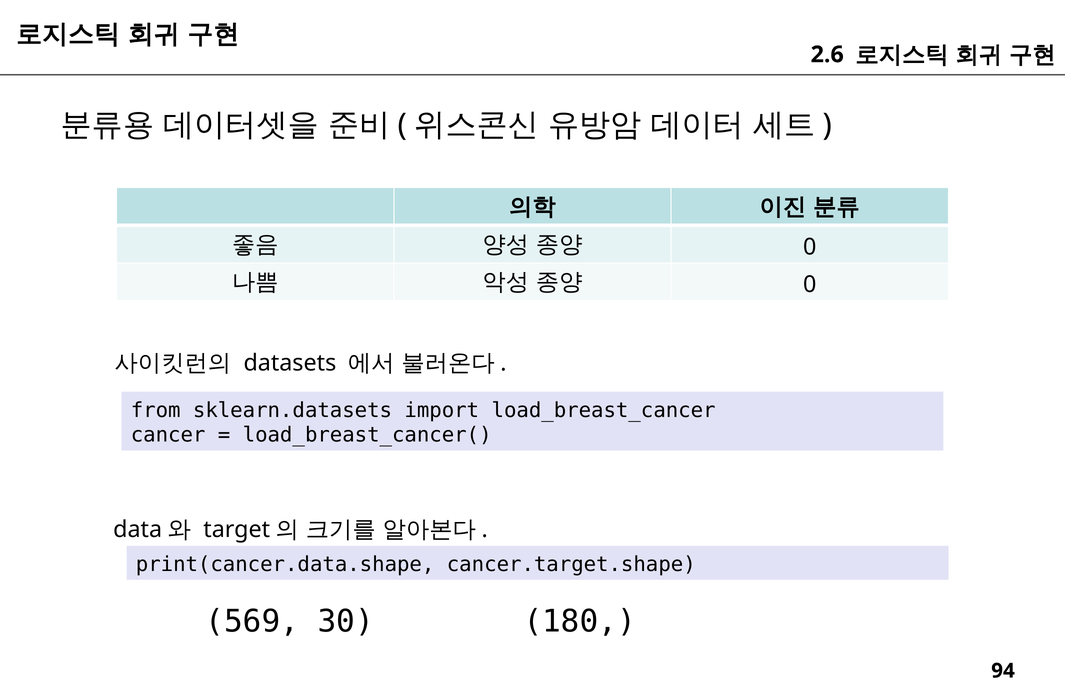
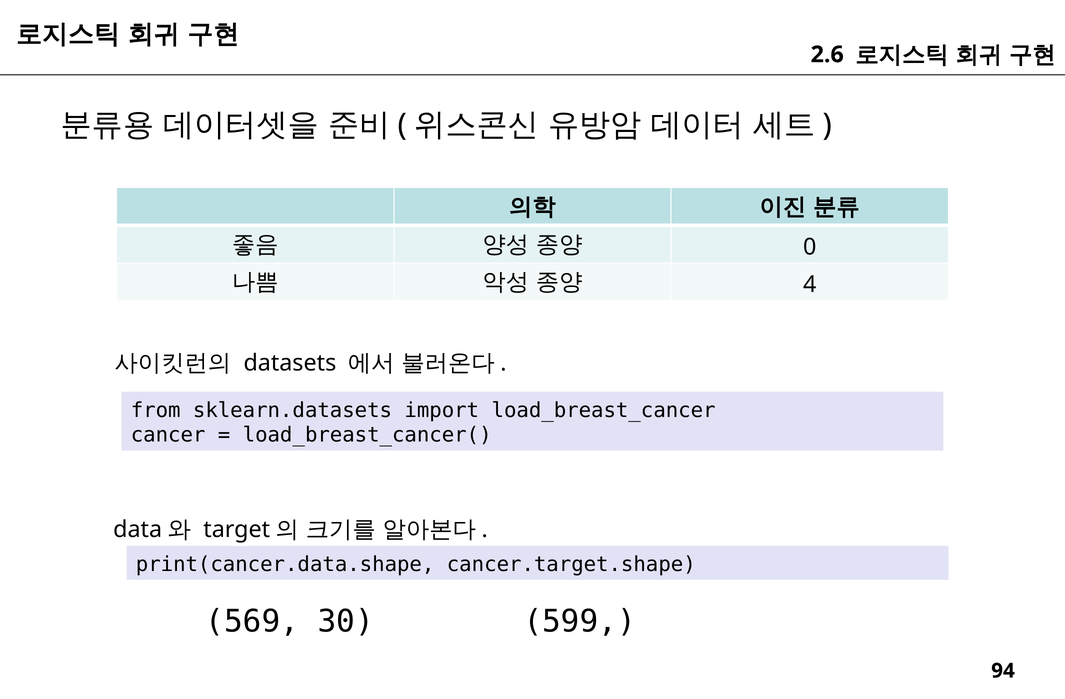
0: 0 -> 4 (810, 285)
180: 180 -> 599 (580, 622)
